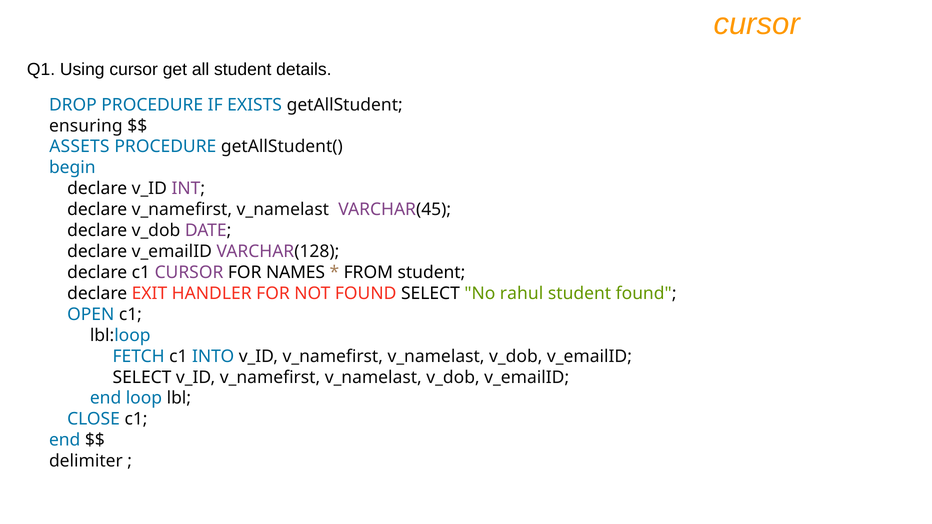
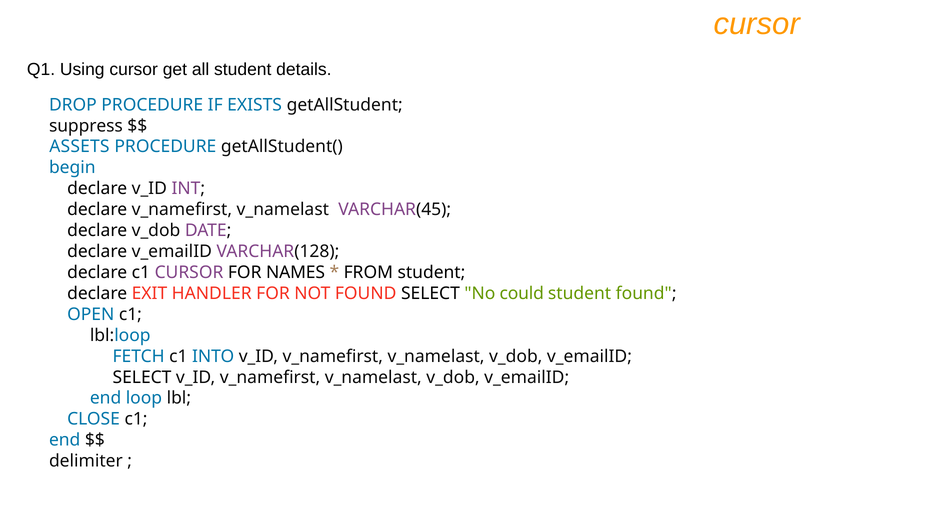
ensuring: ensuring -> suppress (86, 126)
rahul: rahul -> could (522, 294)
